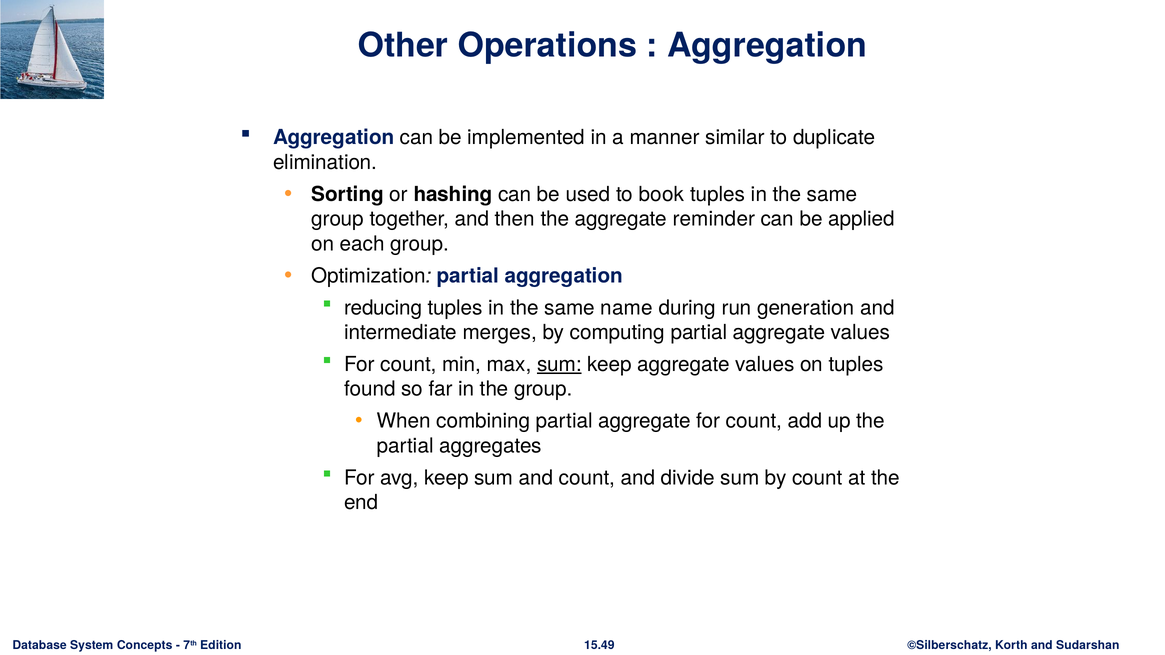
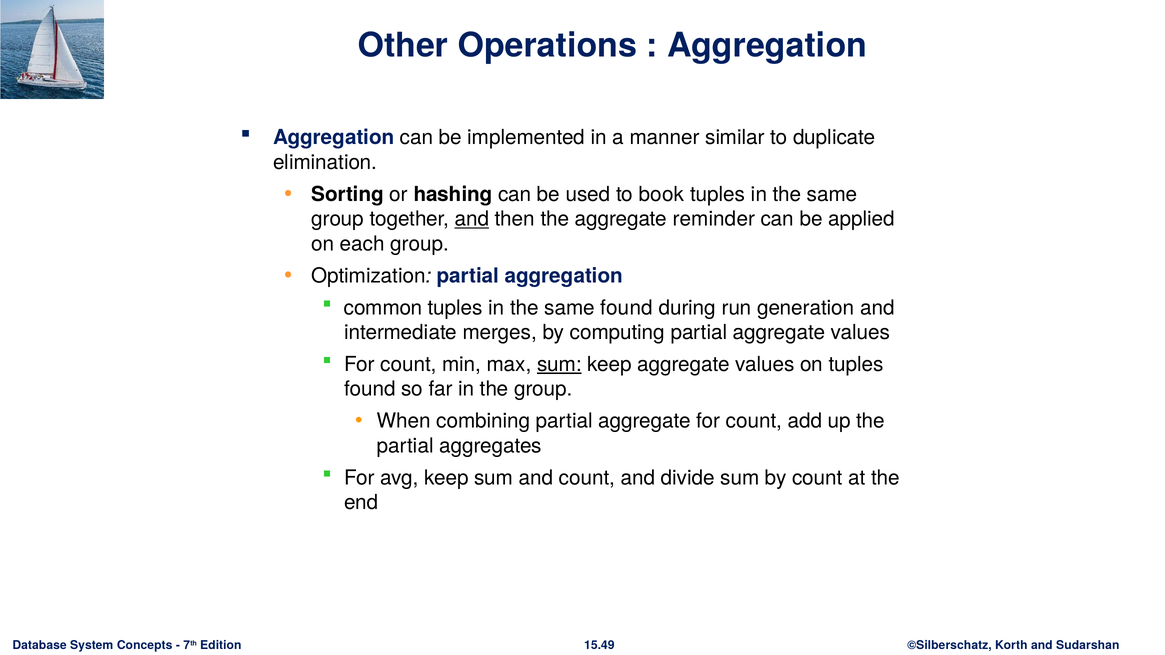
and underline: none -> present (472, 219)
reducing: reducing -> common (383, 308)
same name: name -> found (627, 308)
